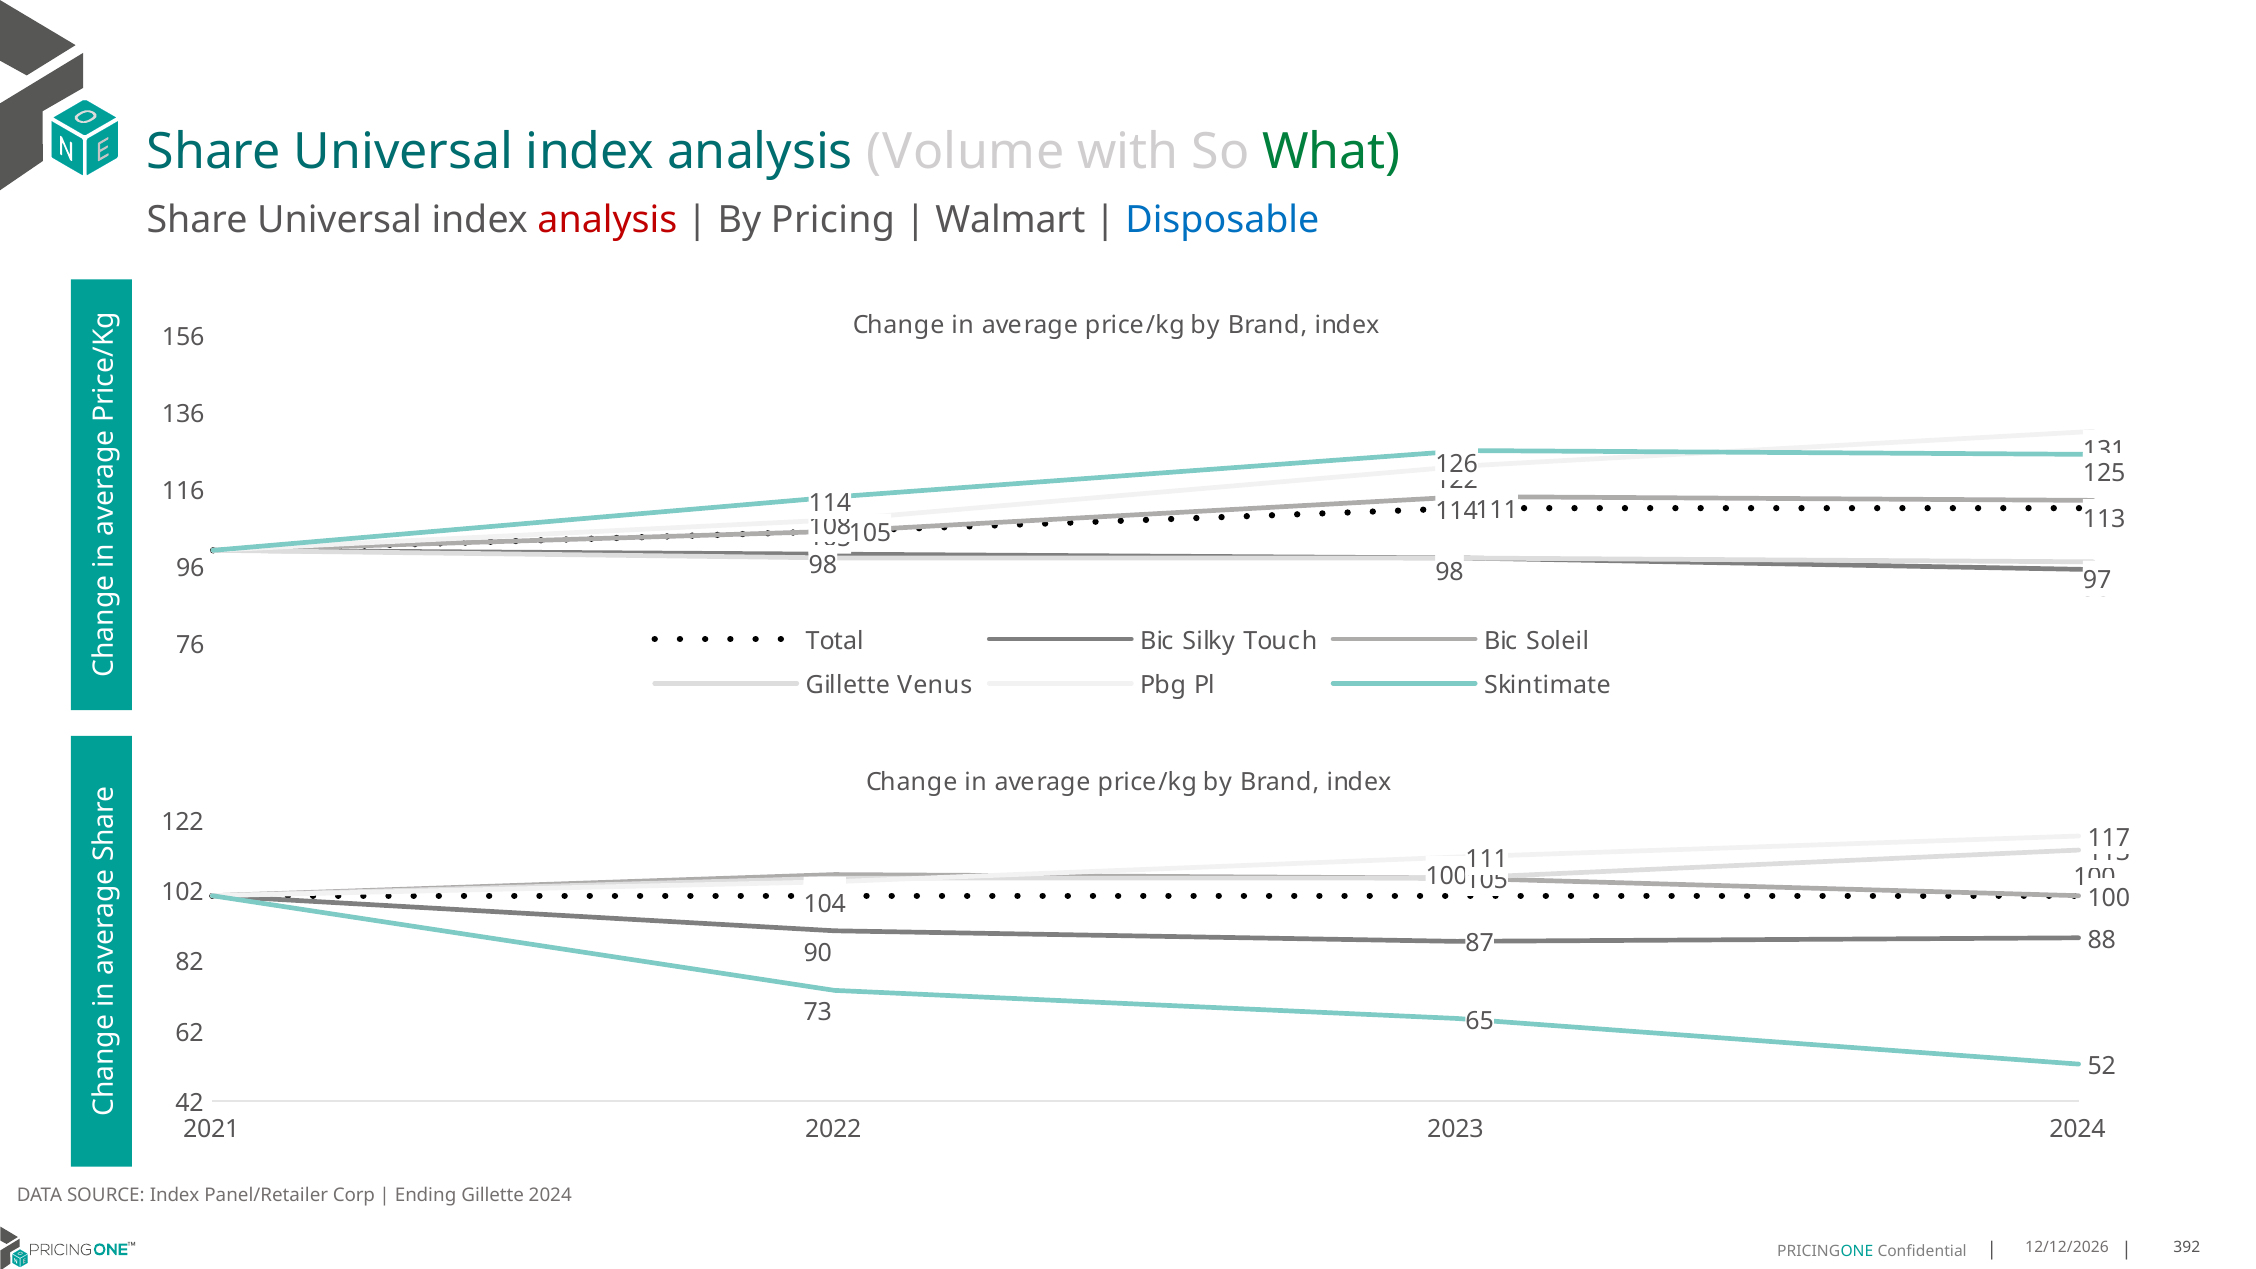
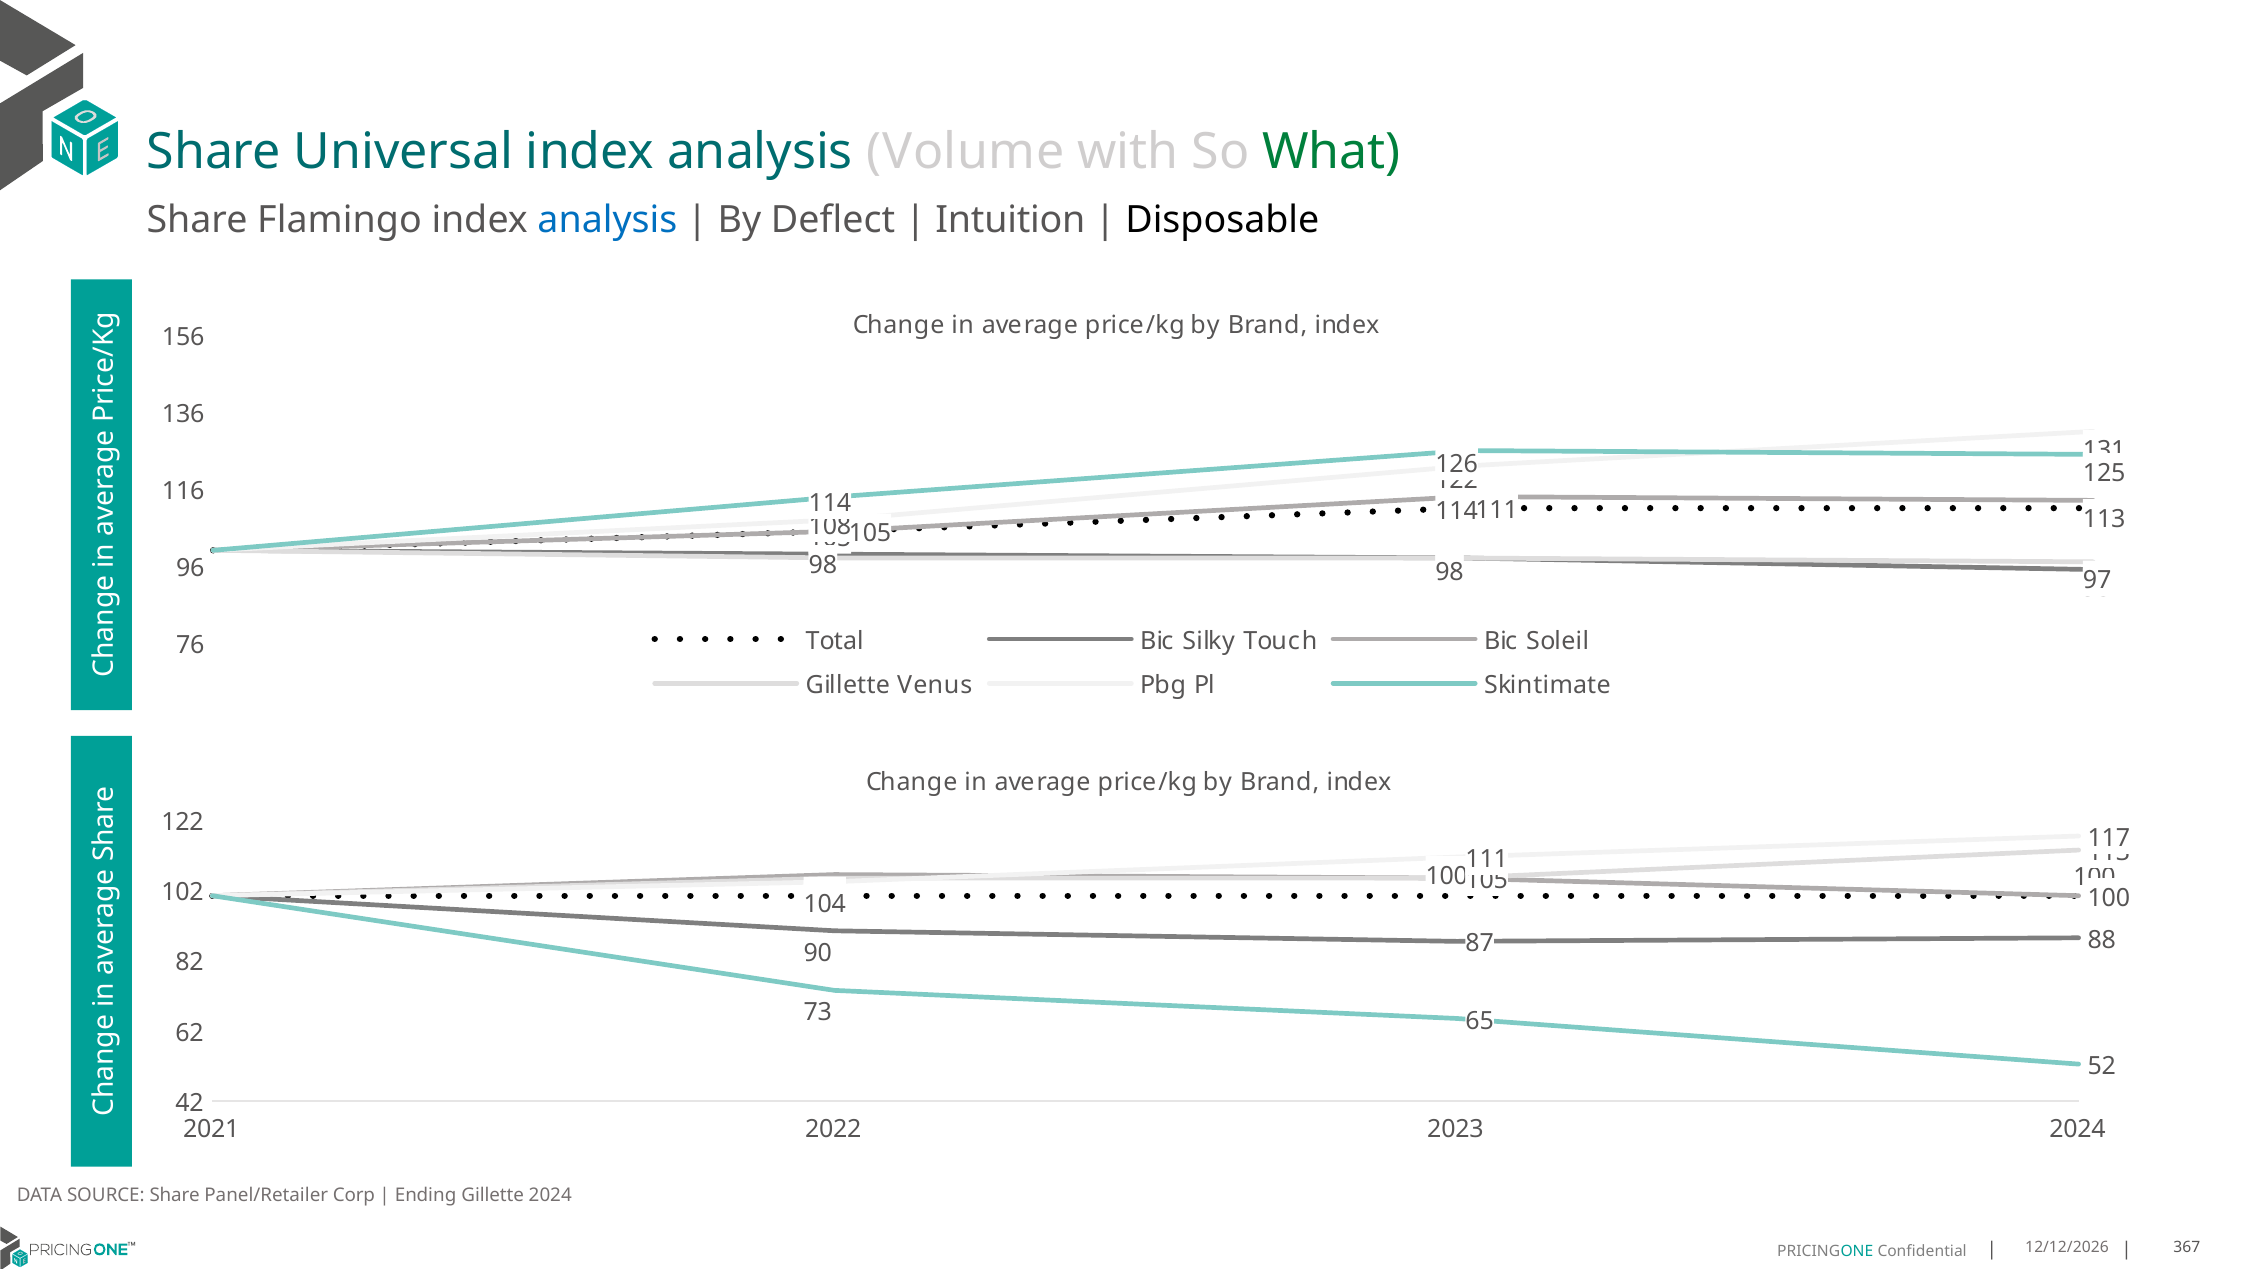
Universal: Universal -> Flamingo (339, 220)
analysis colour: red -> blue (607, 220)
Pricing: Pricing -> Deflect (833, 220)
Walmart: Walmart -> Intuition (1010, 220)
Disposable colour: blue -> black (1222, 220)
SOURCE Index: Index -> Share (175, 1195)
392: 392 -> 367 (2187, 1248)
